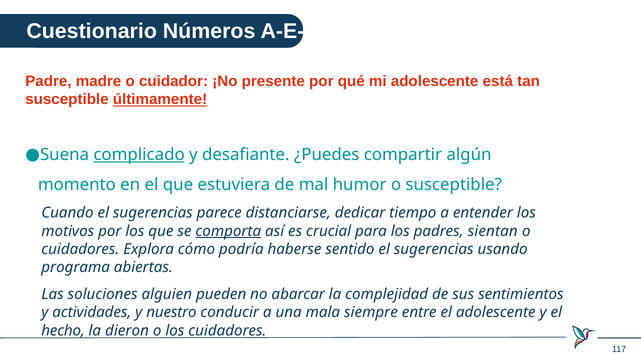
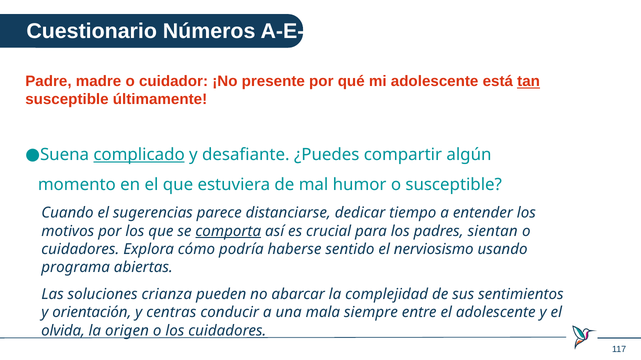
tan underline: none -> present (529, 81)
últimamente underline: present -> none (160, 100)
sentido el sugerencias: sugerencias -> nerviosismo (434, 250)
alguien: alguien -> crianza (167, 295)
actividades: actividades -> orientación (92, 313)
nuestro: nuestro -> centras (171, 313)
hecho: hecho -> olvida (63, 331)
dieron: dieron -> origen (127, 331)
